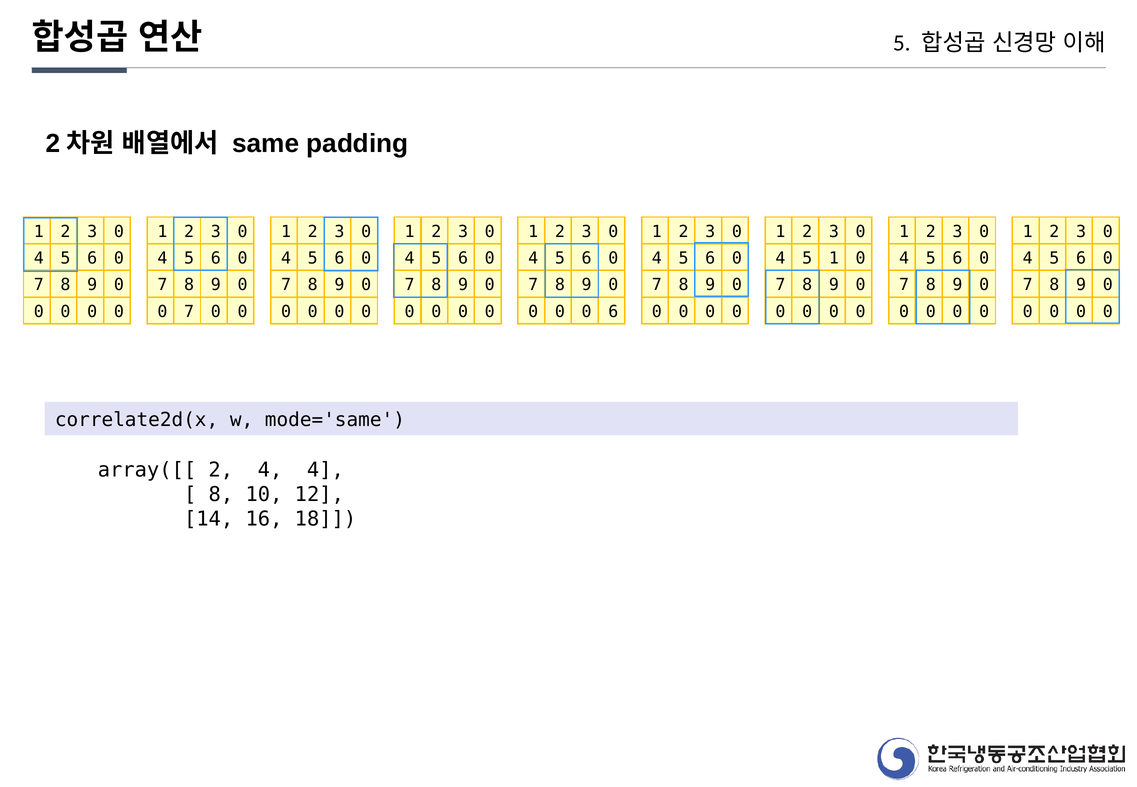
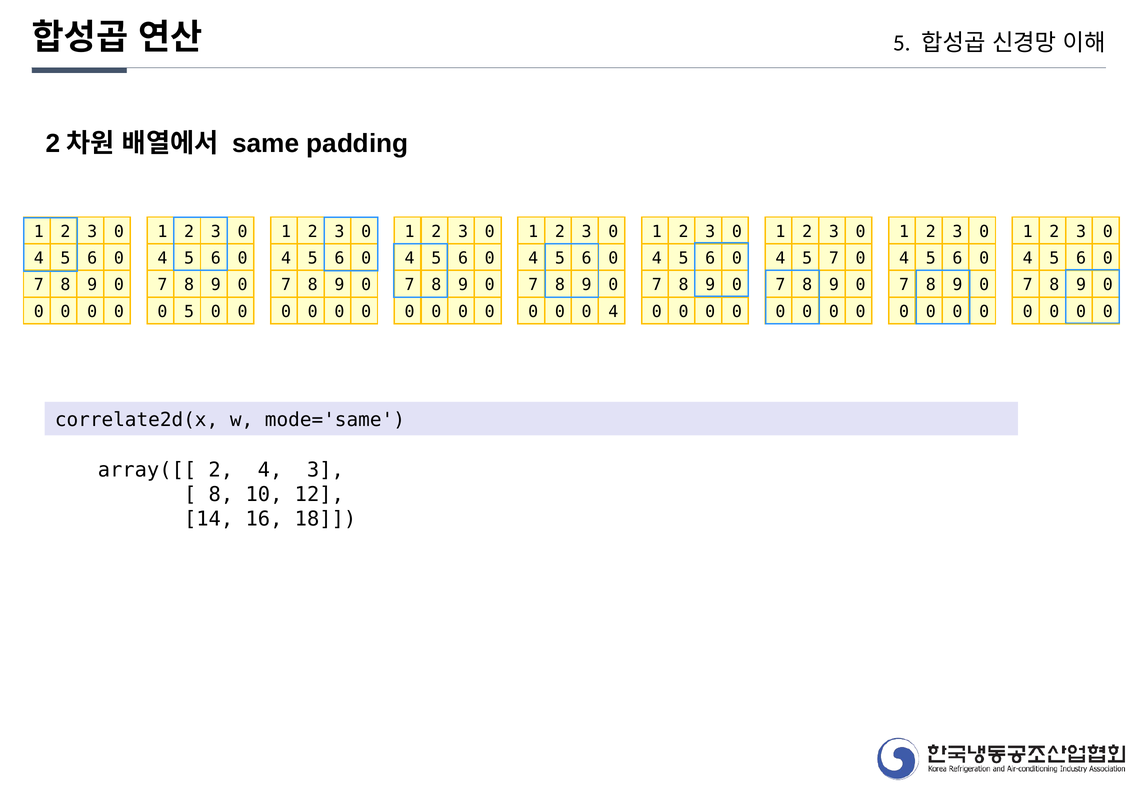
5 1: 1 -> 7 (834, 258)
0 7: 7 -> 5 (189, 312)
0 6: 6 -> 4 (613, 312)
4 4: 4 -> 3 (325, 470)
